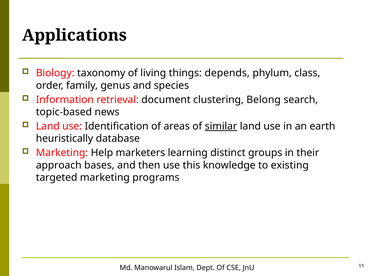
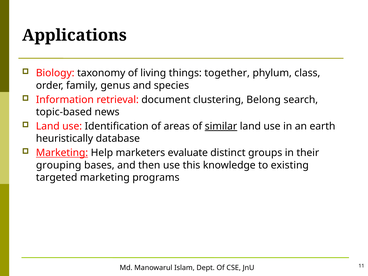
depends: depends -> together (227, 73)
Marketing underline: none -> present (62, 153)
learning: learning -> evaluate (188, 153)
approach: approach -> grouping (59, 165)
